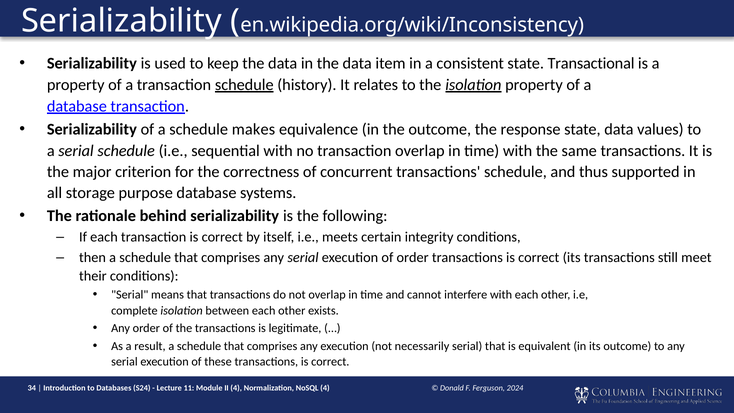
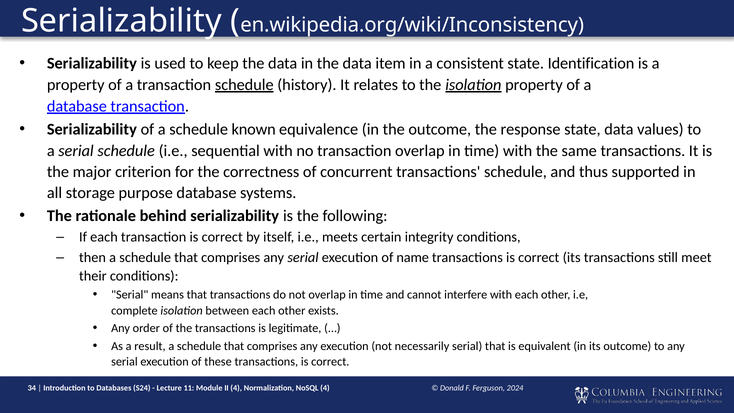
Transactional: Transactional -> Identification (591, 63)
makes: makes -> known (254, 129)
of order: order -> name (413, 258)
